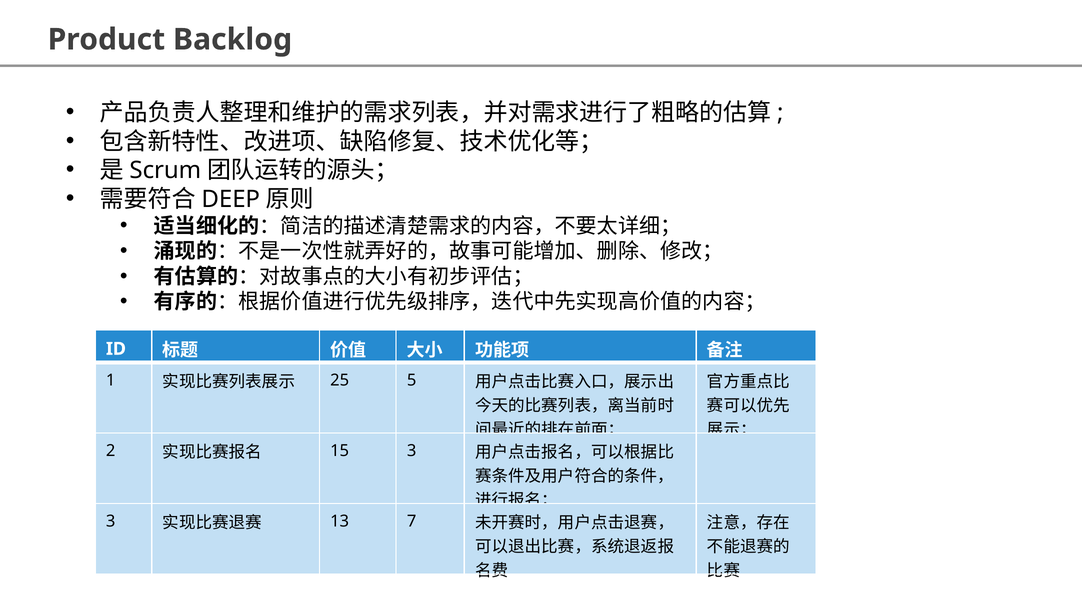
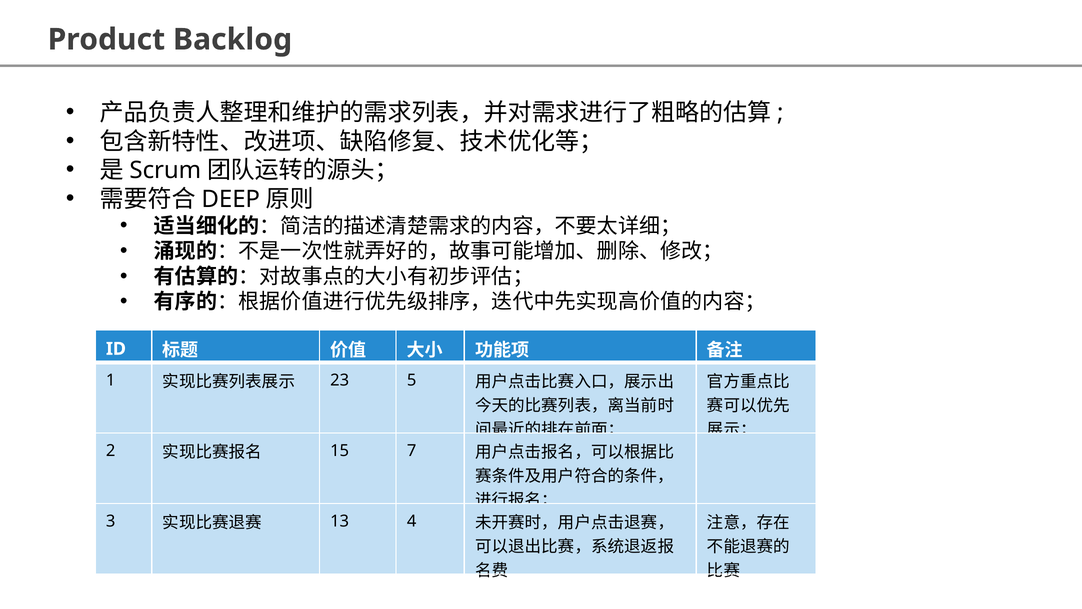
25: 25 -> 23 (340, 380)
15 3: 3 -> 7 (412, 450)
7: 7 -> 4 (412, 521)
